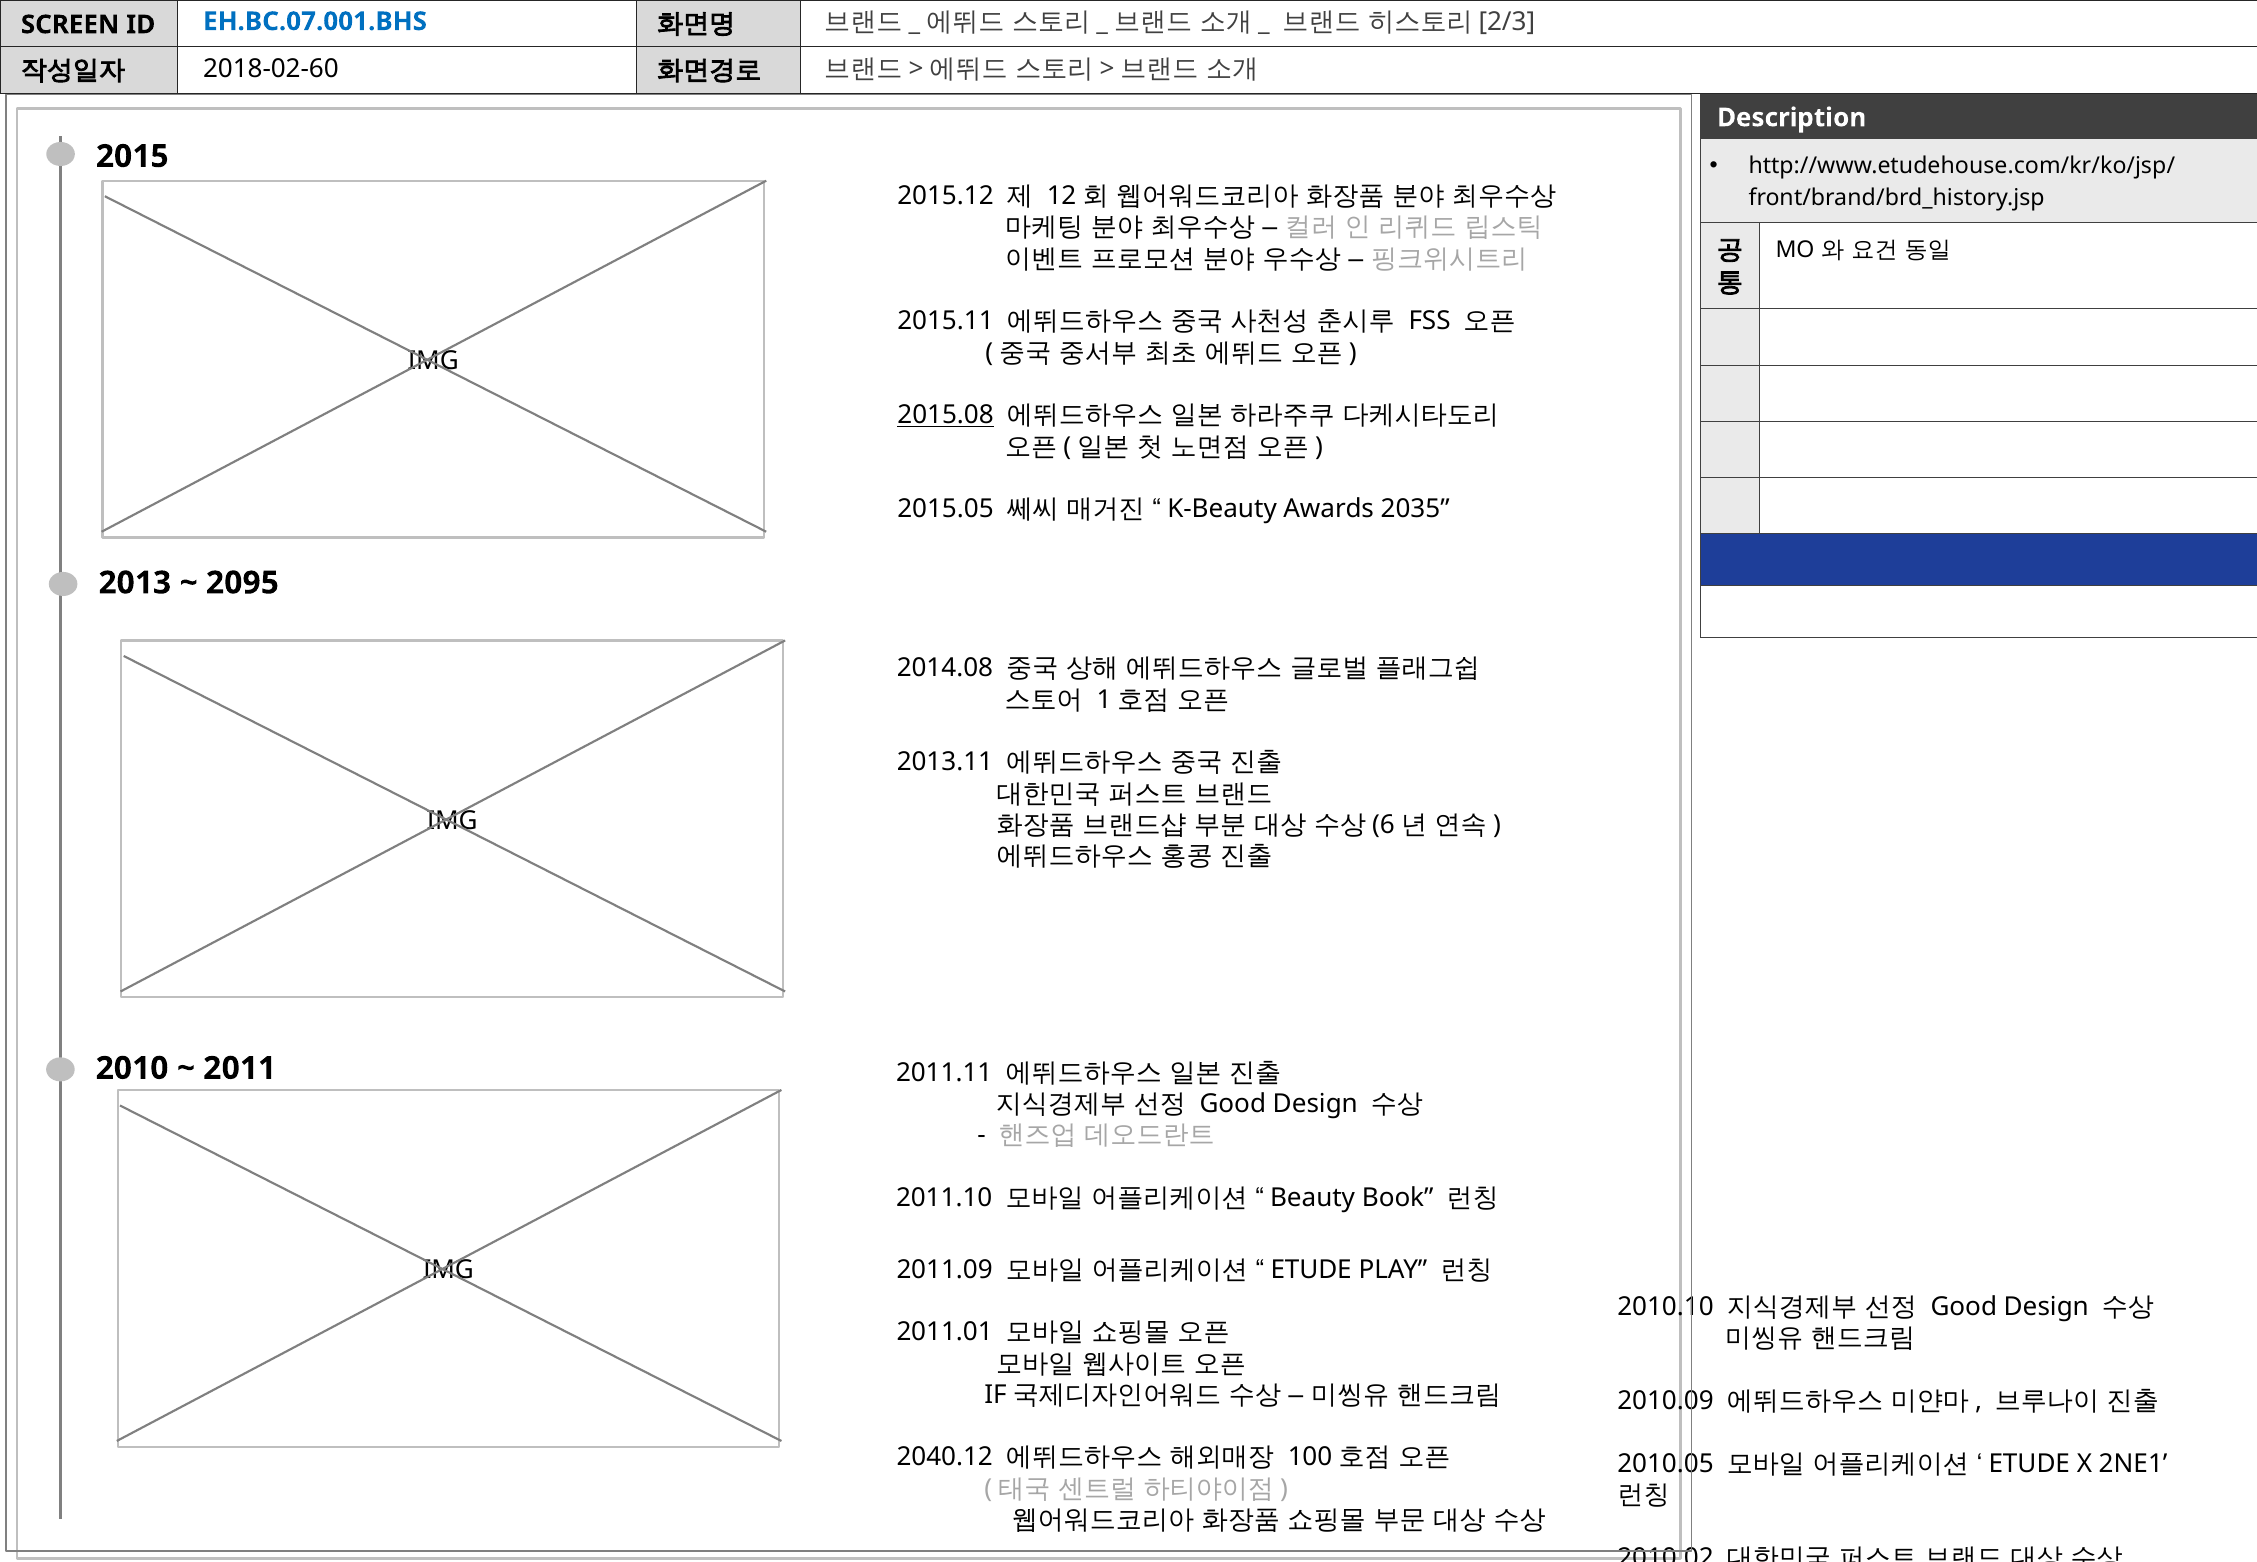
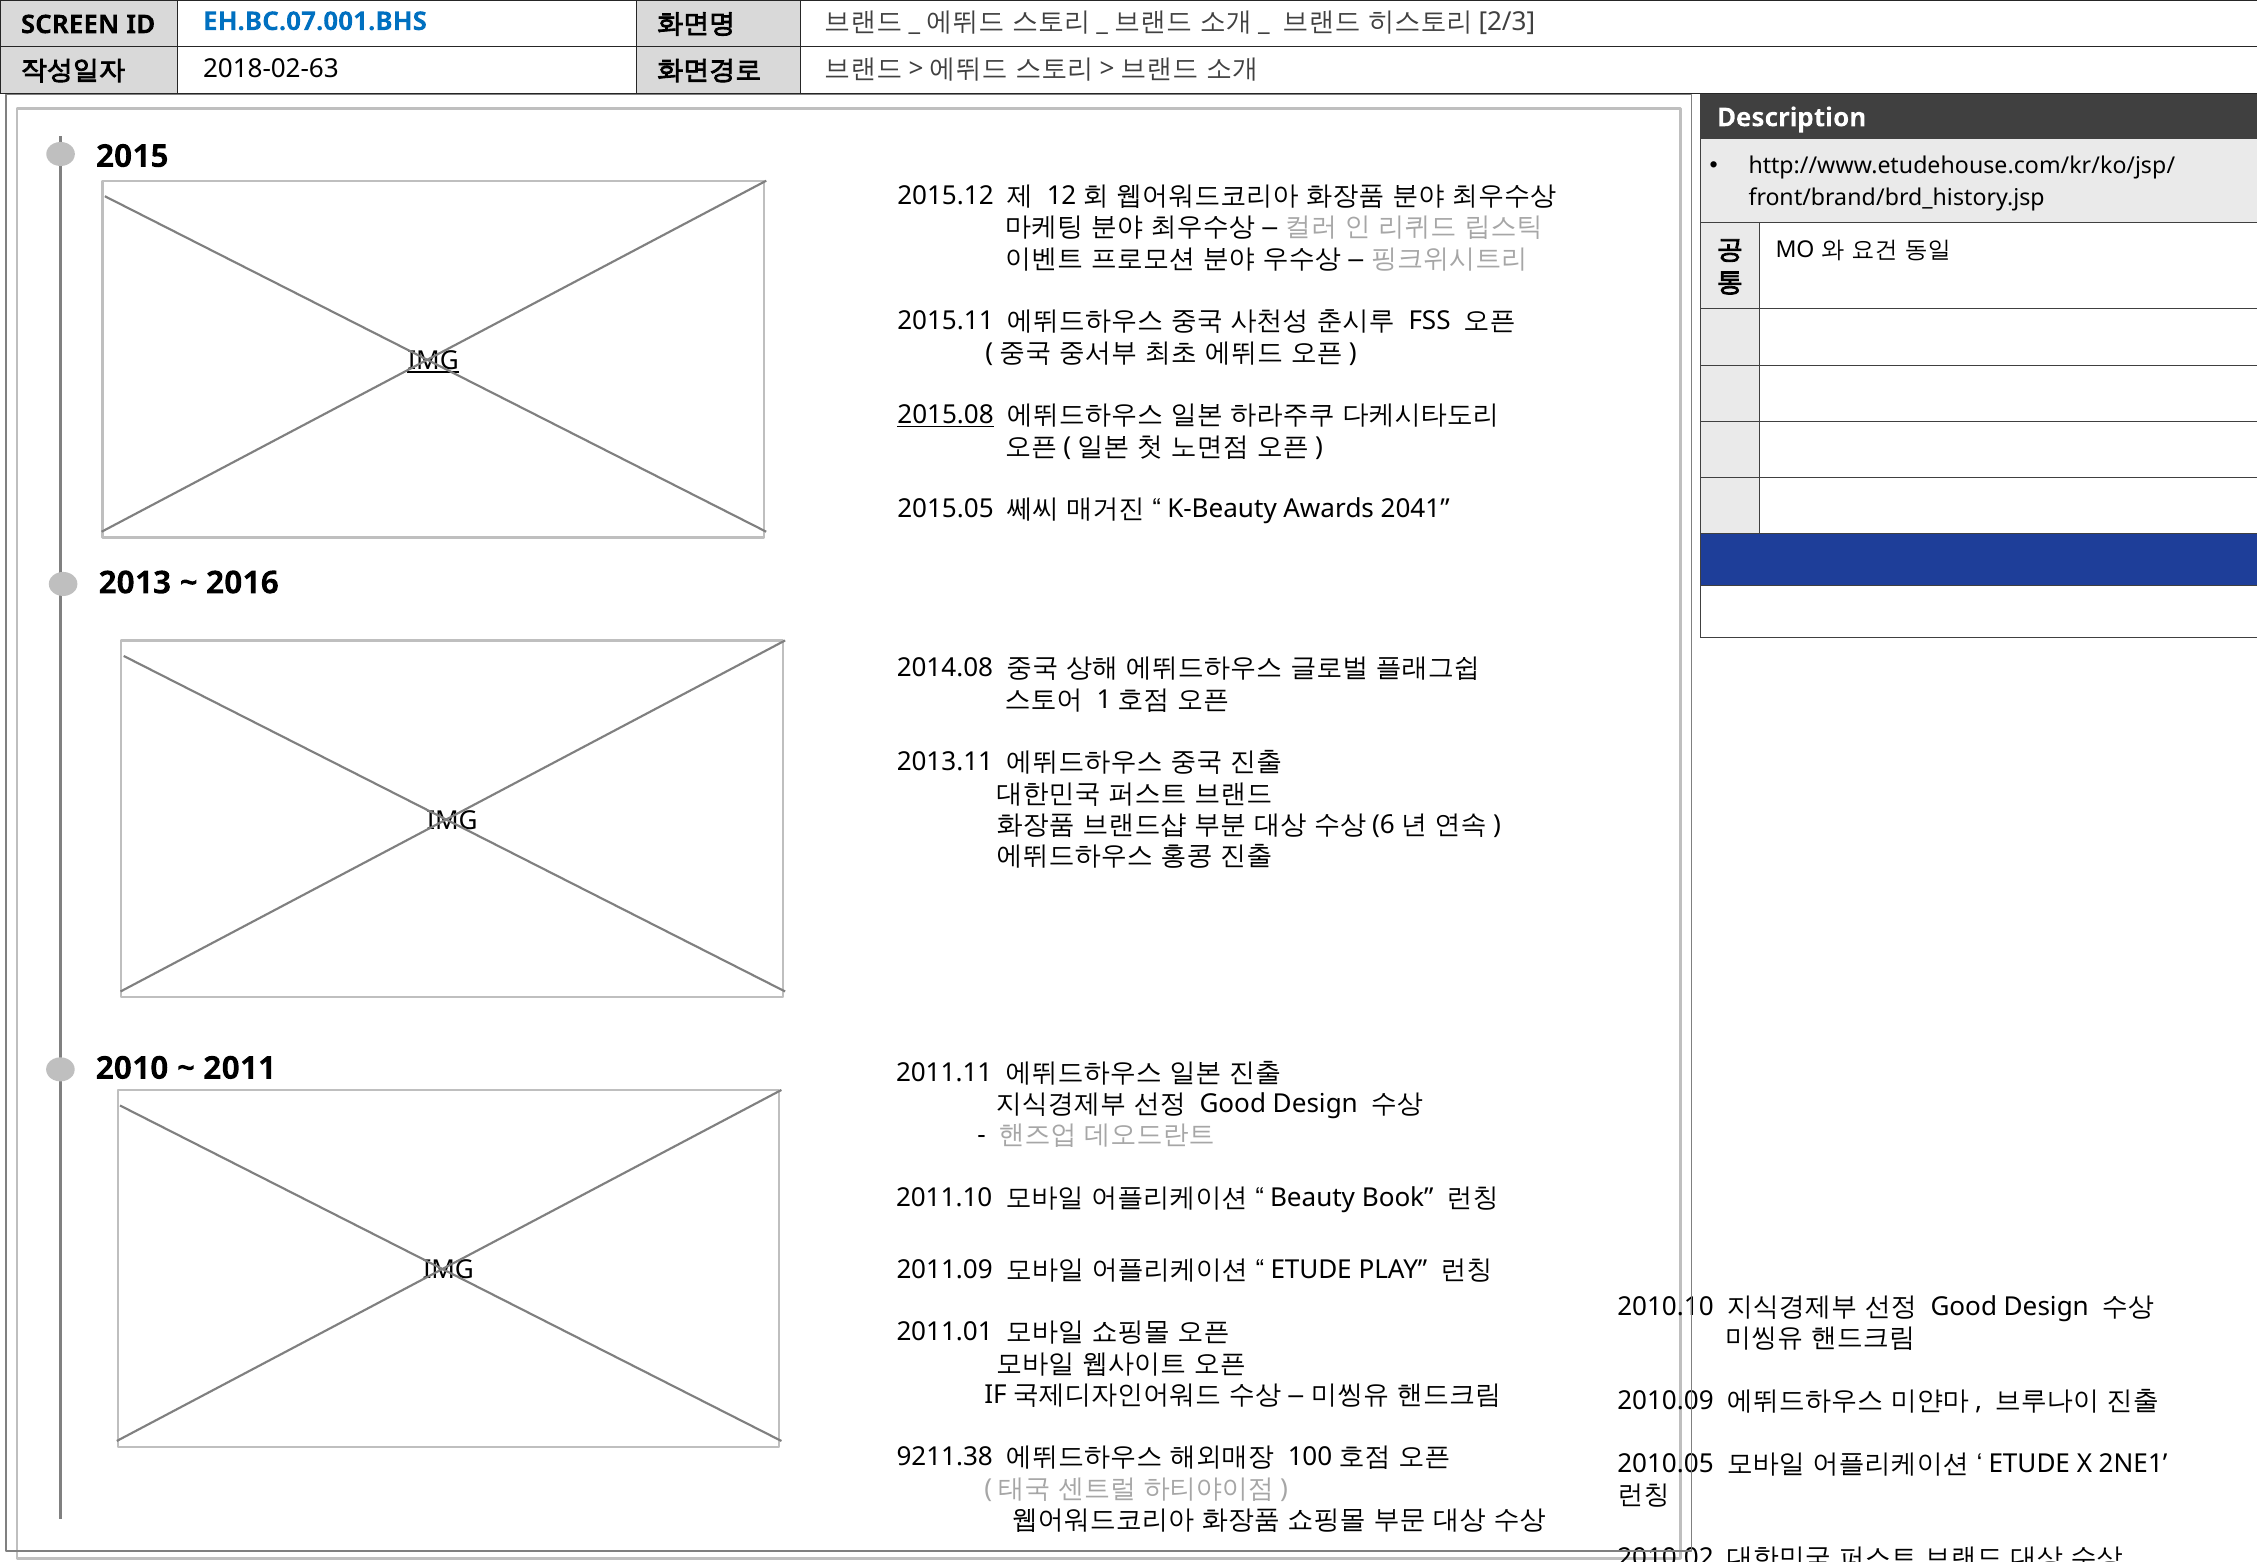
2018-02-60: 2018-02-60 -> 2018-02-63 (271, 69)
IMG underline: none -> present (433, 361)
2035: 2035 -> 2041 (1415, 509)
2095: 2095 -> 2016 (242, 583)
2040.12: 2040.12 -> 9211.38 (945, 1458)
